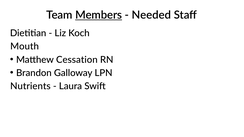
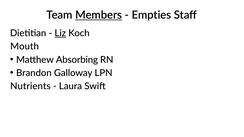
Needed: Needed -> Empties (151, 15)
Liz underline: none -> present (60, 33)
Cessation: Cessation -> Absorbing (77, 60)
